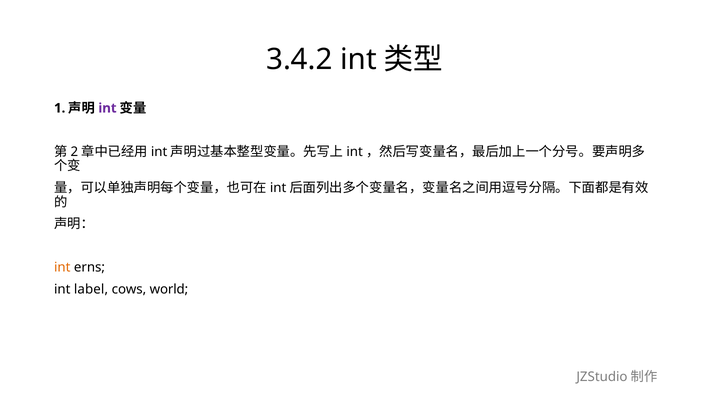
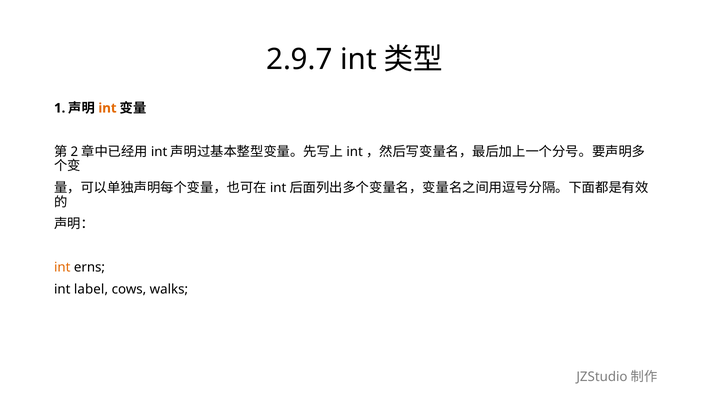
3.4.2: 3.4.2 -> 2.9.7 (299, 60)
int colour: purple -> orange (107, 108)
world: world -> walks (169, 289)
